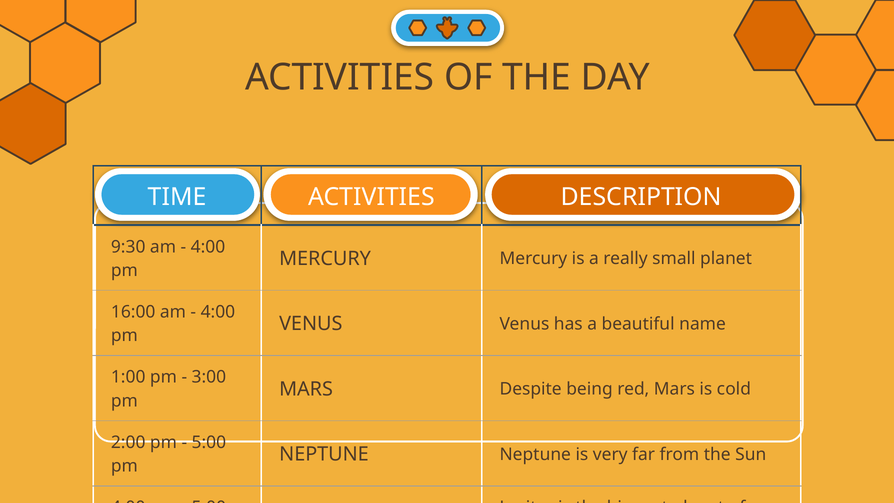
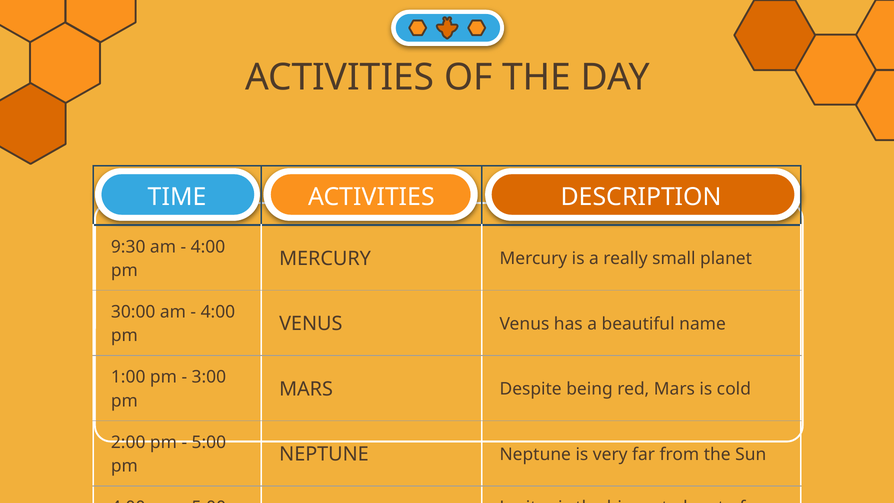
16:00: 16:00 -> 30:00 (133, 312)
